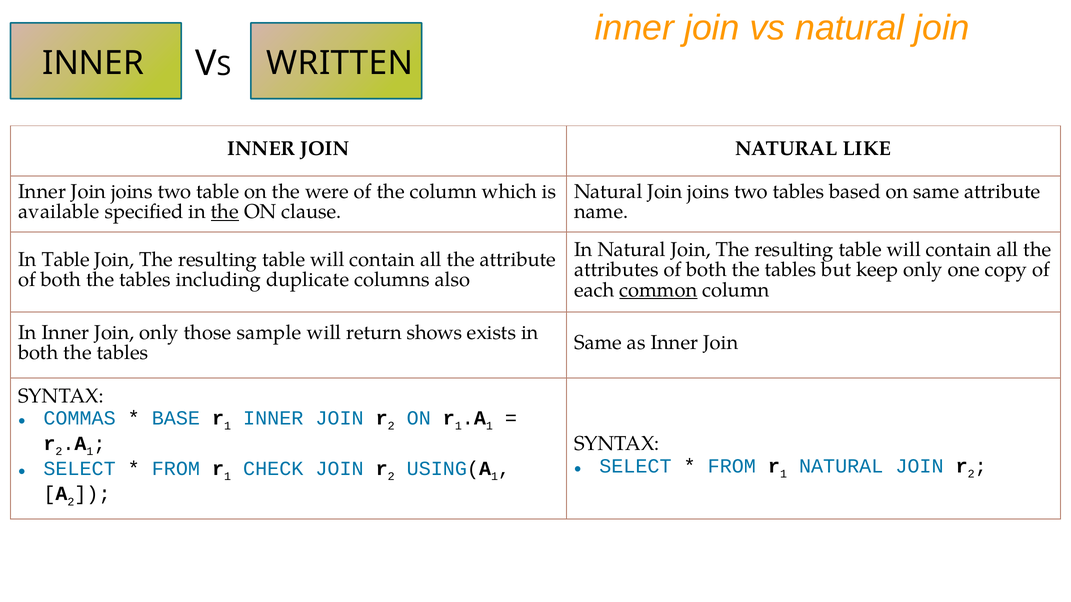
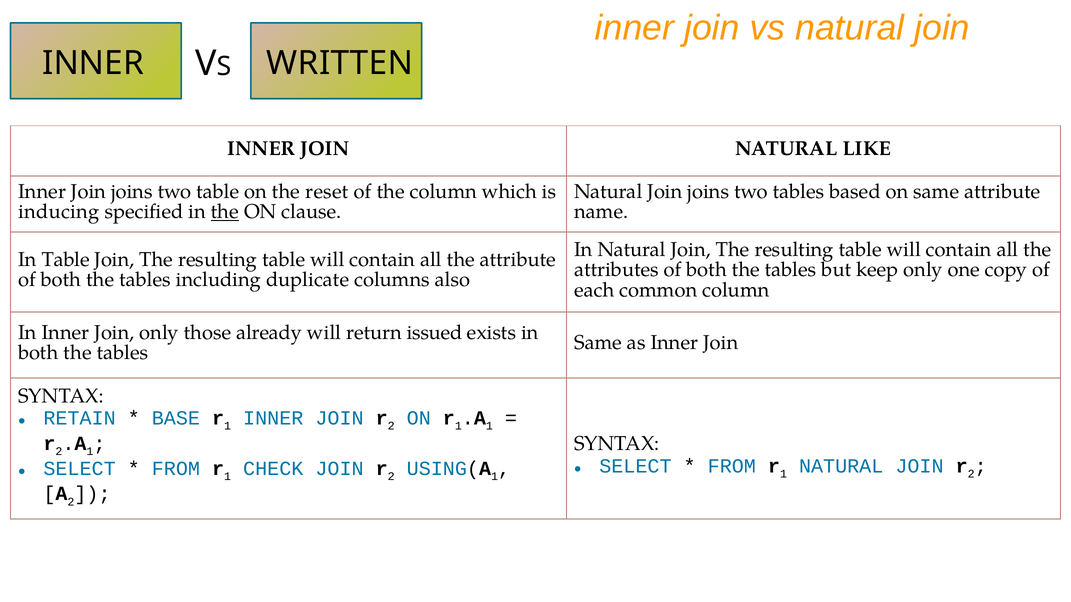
were: were -> reset (327, 192)
available: available -> inducing (59, 212)
common underline: present -> none (658, 290)
sample: sample -> already (269, 333)
shows: shows -> issued (435, 333)
COMMAS: COMMAS -> RETAIN (80, 419)
